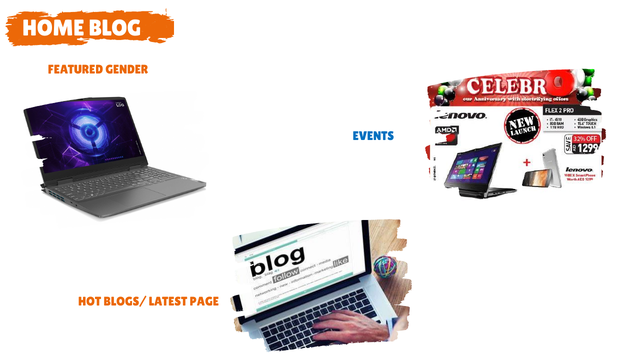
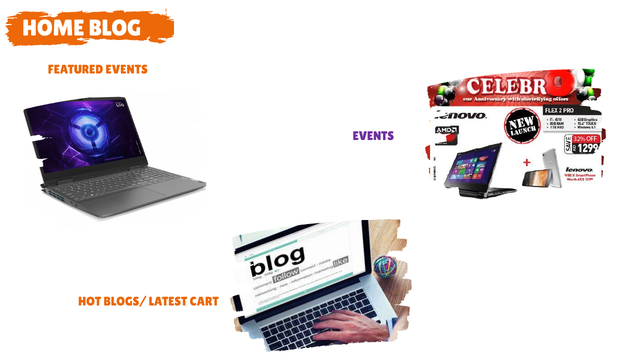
FEATURED GENDER: GENDER -> EVENTS (127, 70)
EVENTS colour: blue -> purple (373, 136)
PAGE: PAGE -> CART (204, 302)
